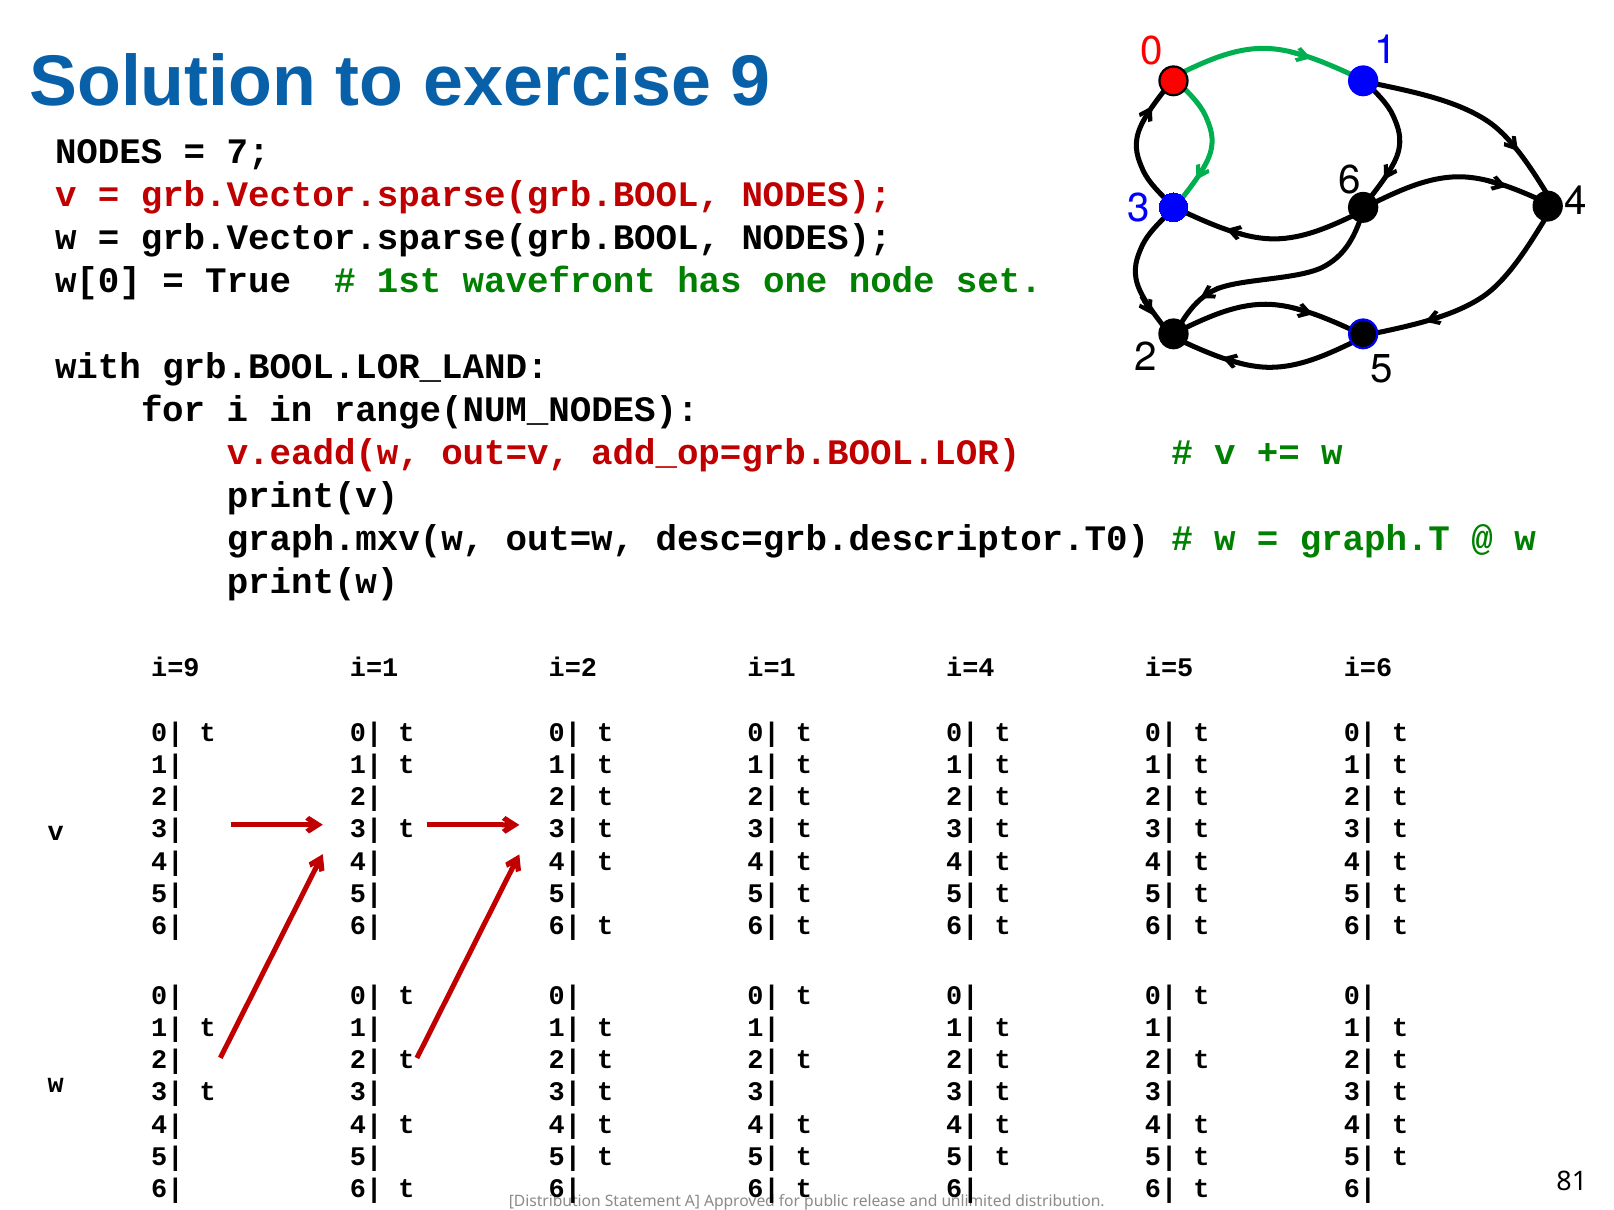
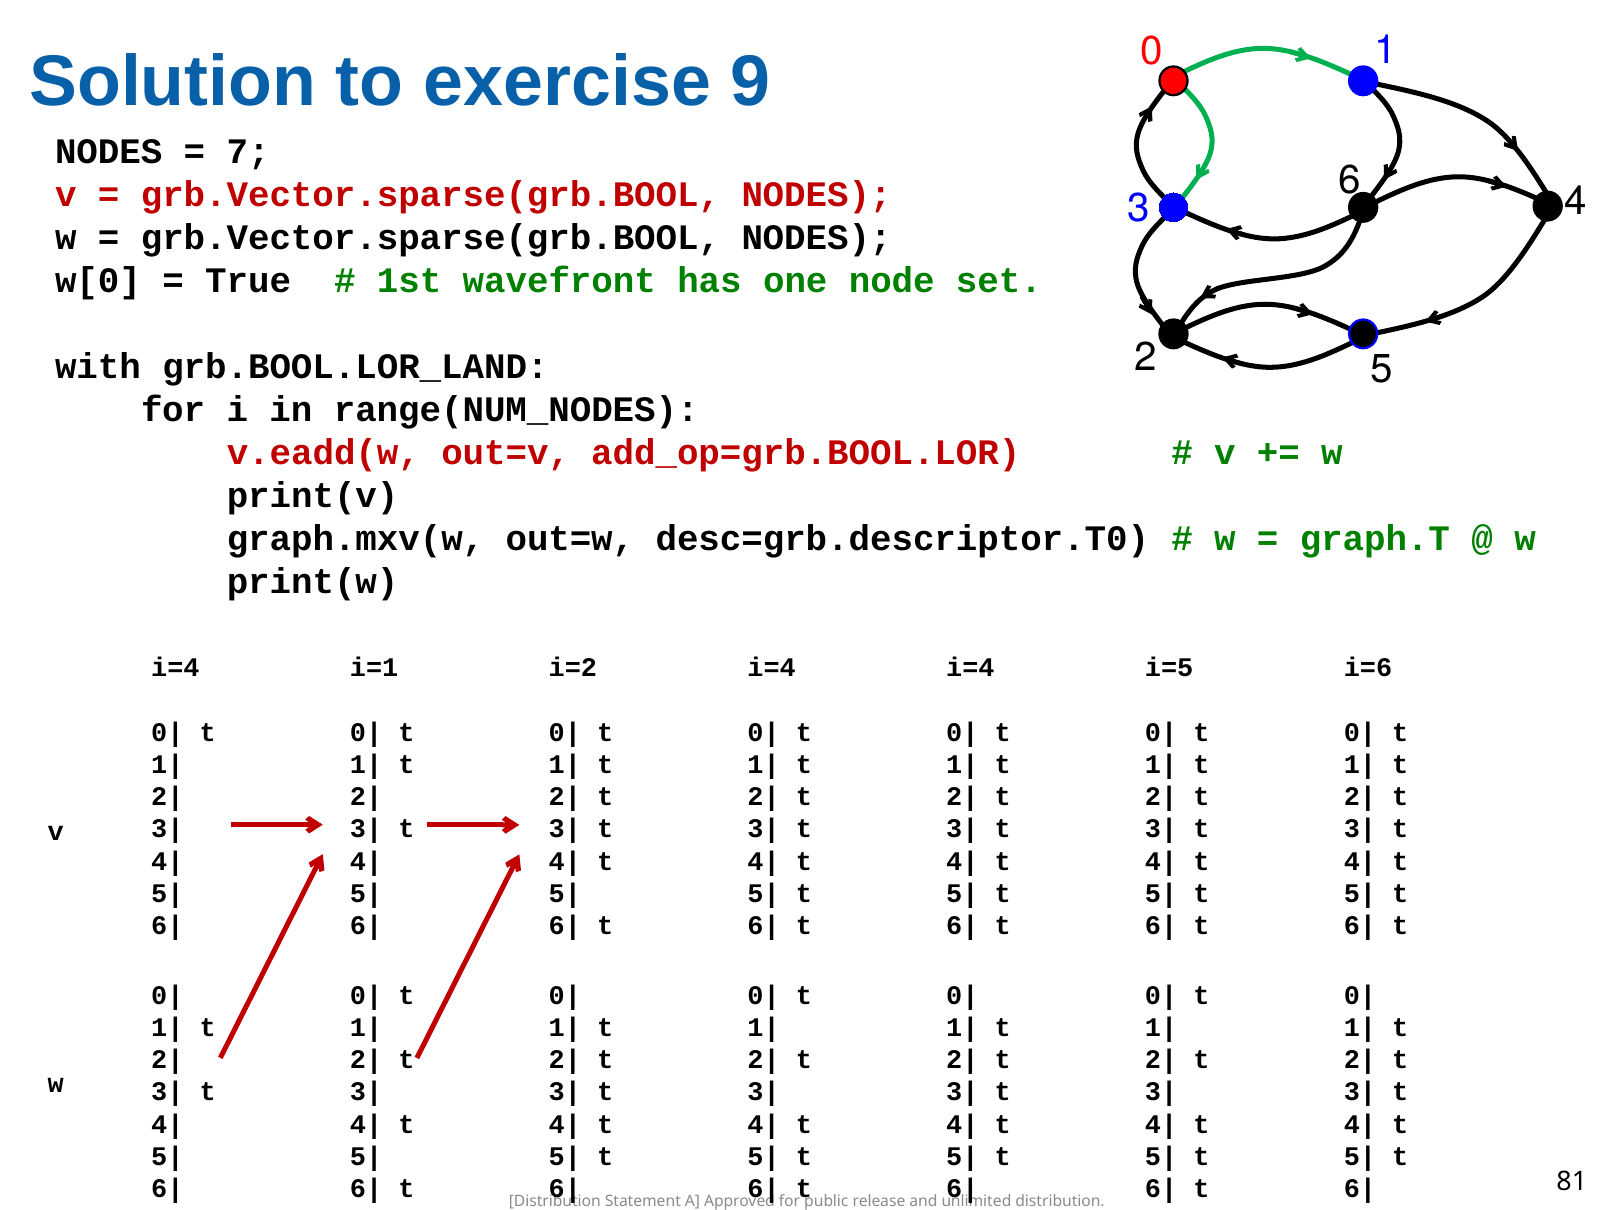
i=9: i=9 -> i=4 (175, 668)
i=1: i=1 -> i=4 (772, 668)
